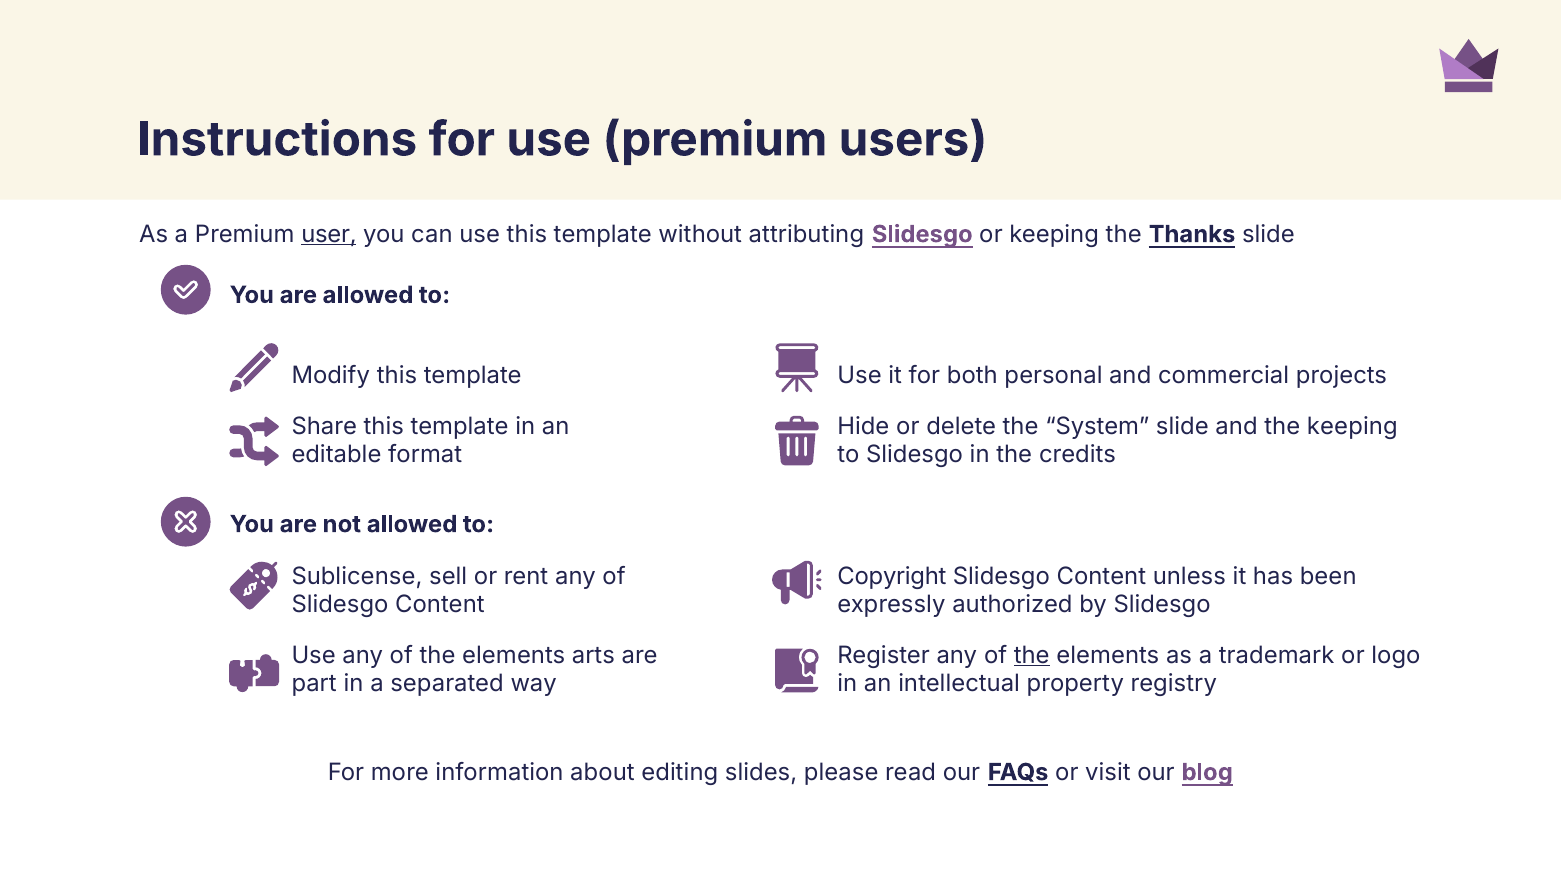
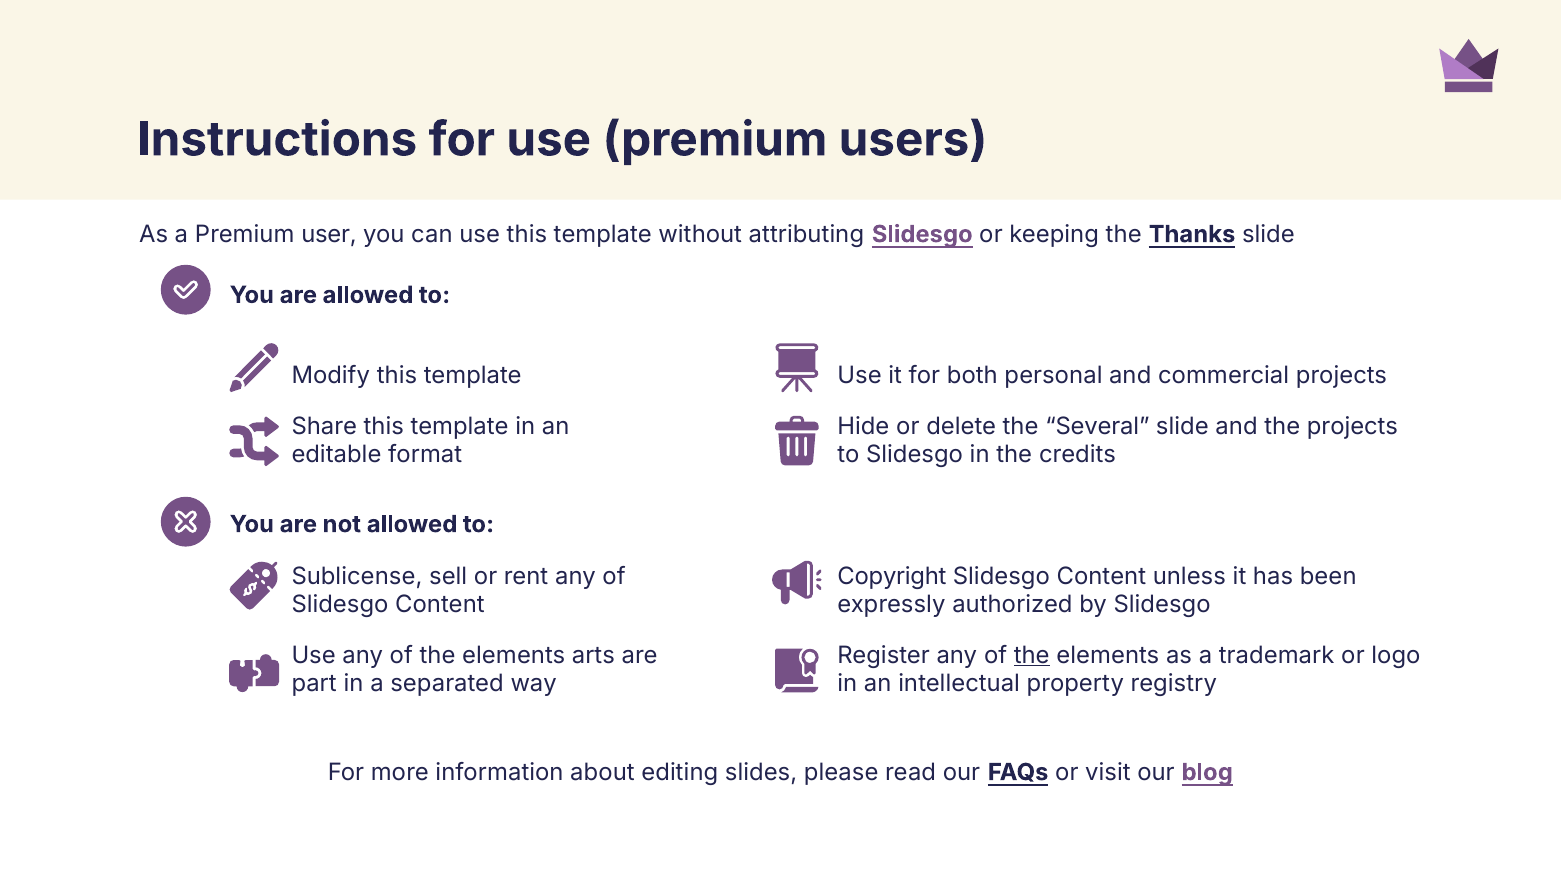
user underline: present -> none (329, 234)
System: System -> Several (1097, 426)
the keeping: keeping -> projects (1352, 426)
